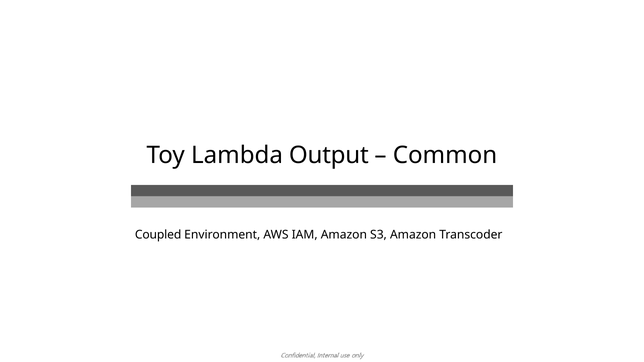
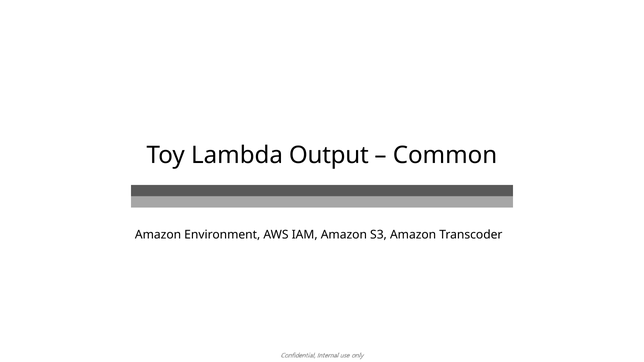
Coupled: Coupled -> Amazon (158, 235)
